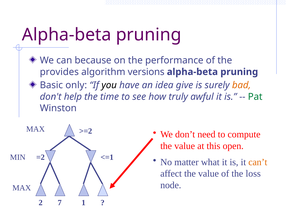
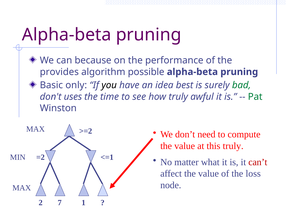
versions: versions -> possible (146, 72)
give: give -> best (185, 85)
bad colour: orange -> green (241, 85)
help: help -> uses (73, 96)
this open: open -> truly (233, 146)
can’t colour: orange -> red (258, 162)
